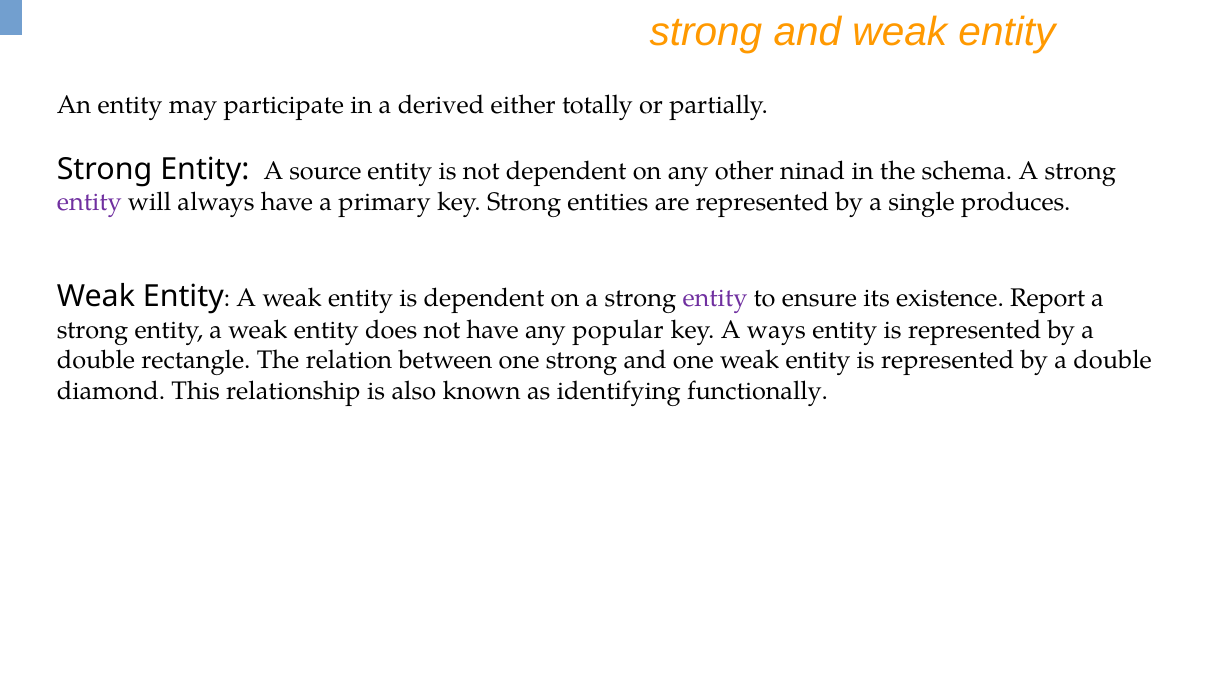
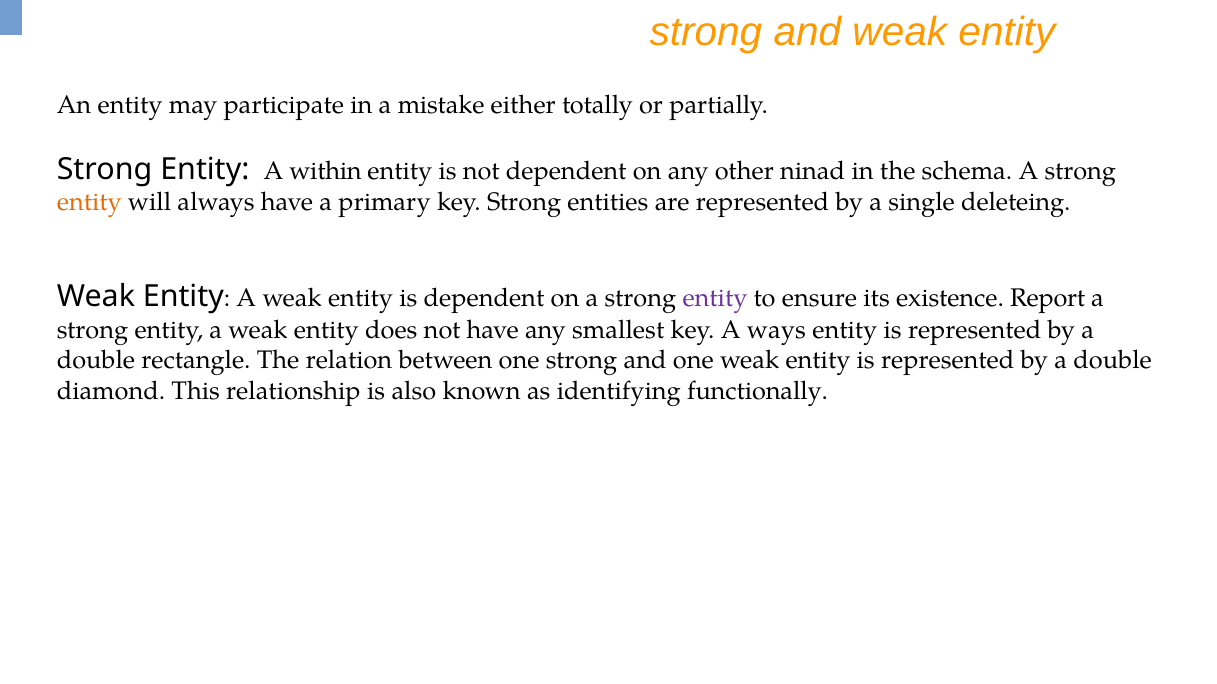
derived: derived -> mistake (441, 105)
source: source -> within (325, 171)
entity colour: purple -> orange (89, 202)
produces: produces -> deleteing (1016, 202)
popular: popular -> smallest (618, 330)
